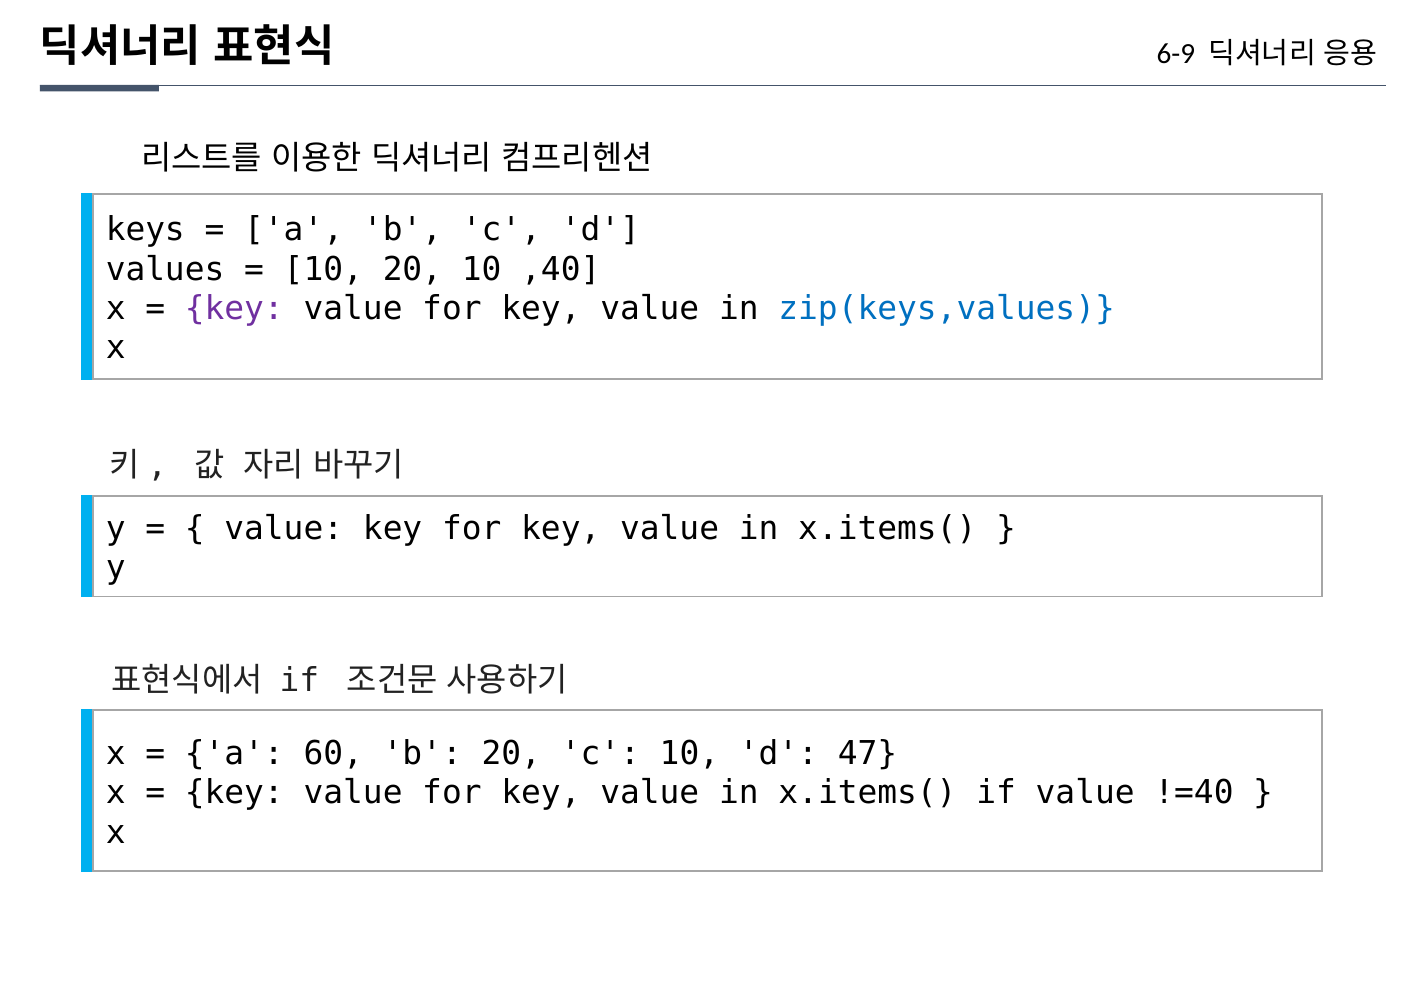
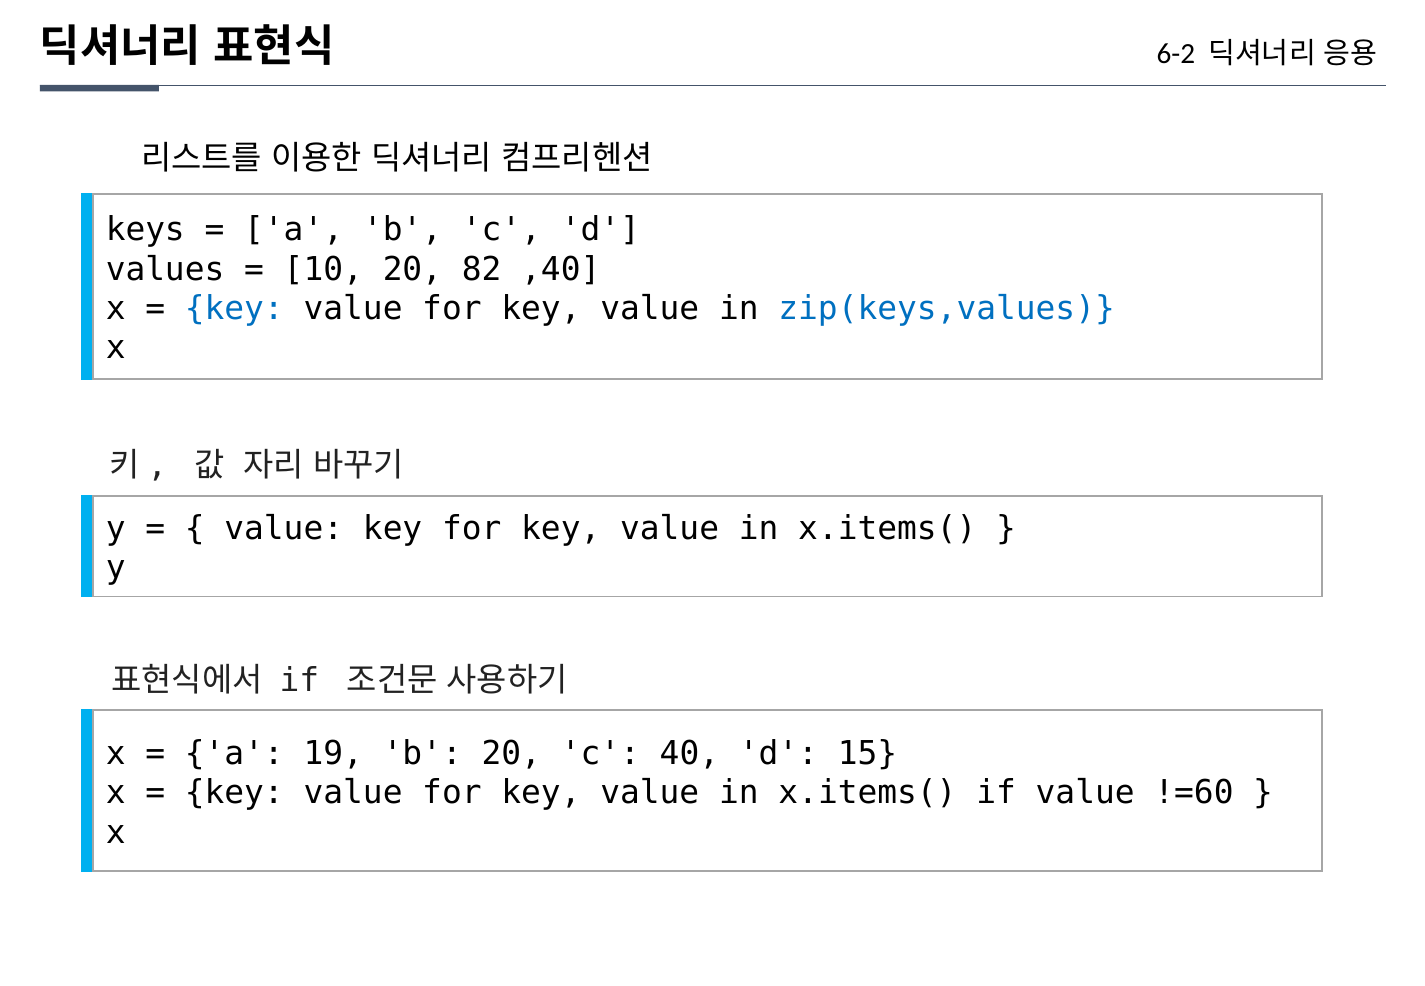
6-9: 6-9 -> 6-2 (1176, 54)
20 10: 10 -> 82 (482, 269)
key colour: purple -> blue (234, 309)
60: 60 -> 19 (333, 754)
c 10: 10 -> 40 (689, 754)
47: 47 -> 15 (867, 754)
!=40: !=40 -> !=60 (1194, 793)
